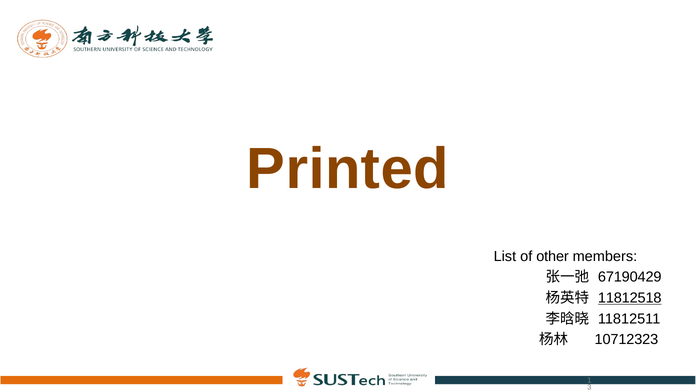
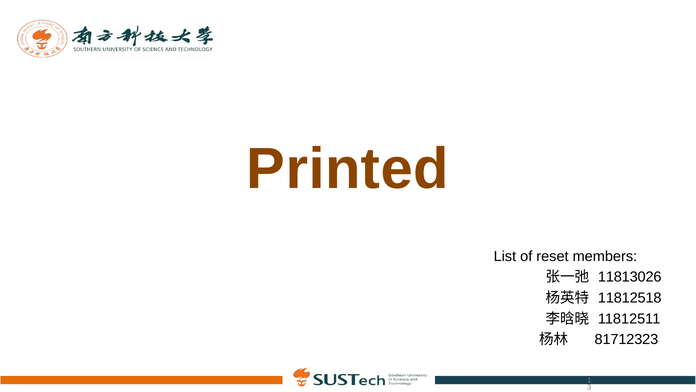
other: other -> reset (552, 256)
67190429: 67190429 -> 11813026 (630, 277)
11812518 underline: present -> none (630, 298)
10712323: 10712323 -> 81712323 (626, 339)
